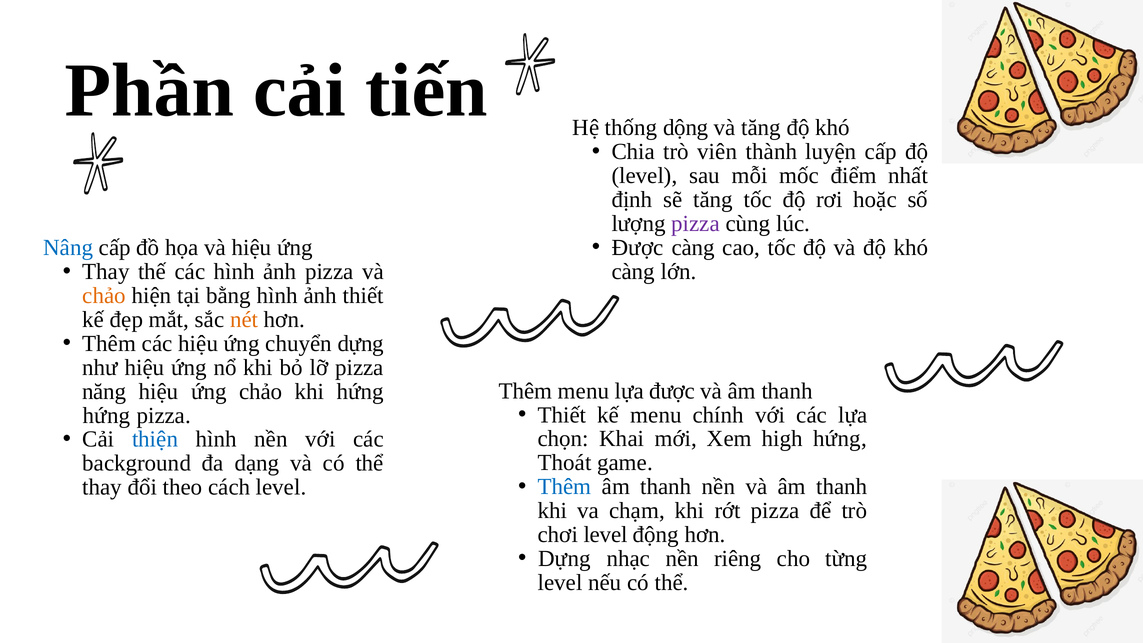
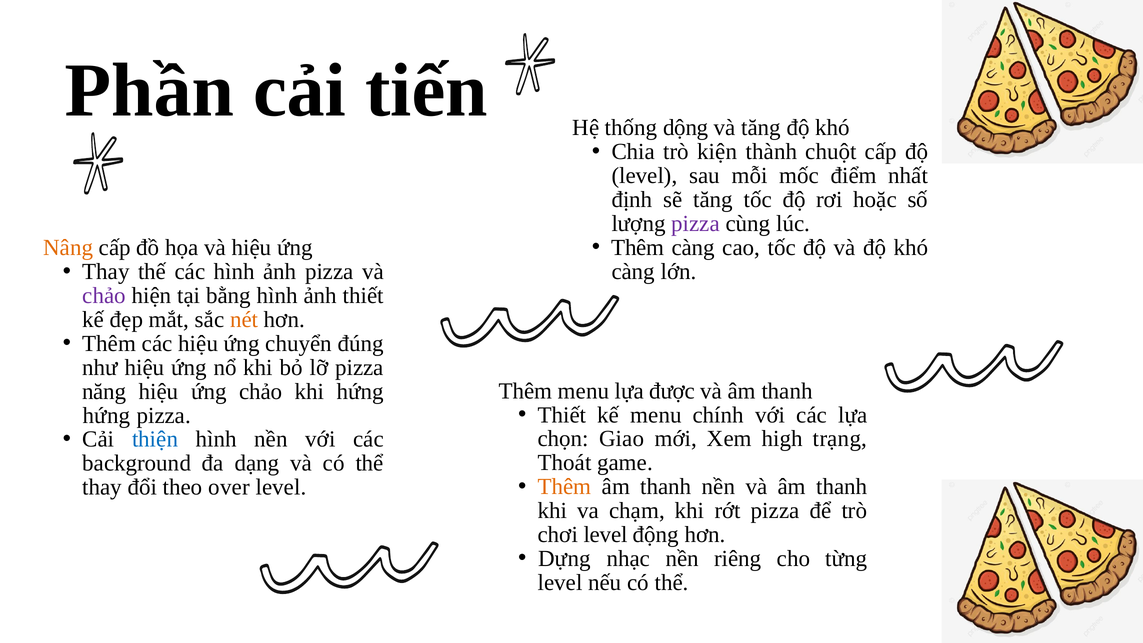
viên: viên -> kiện (717, 152)
luyện: luyện -> chuột (831, 152)
Được: Được -> Thêm (638, 247)
Nâng colour: blue -> orange (68, 248)
chảo colour: orange -> purple (104, 296)
chuyển dựng: dựng -> đúng (361, 344)
Khai: Khai -> Giao (622, 439)
high hứng: hứng -> trạng (840, 439)
Thêm colour: blue -> orange (565, 487)
cách: cách -> over (229, 487)
